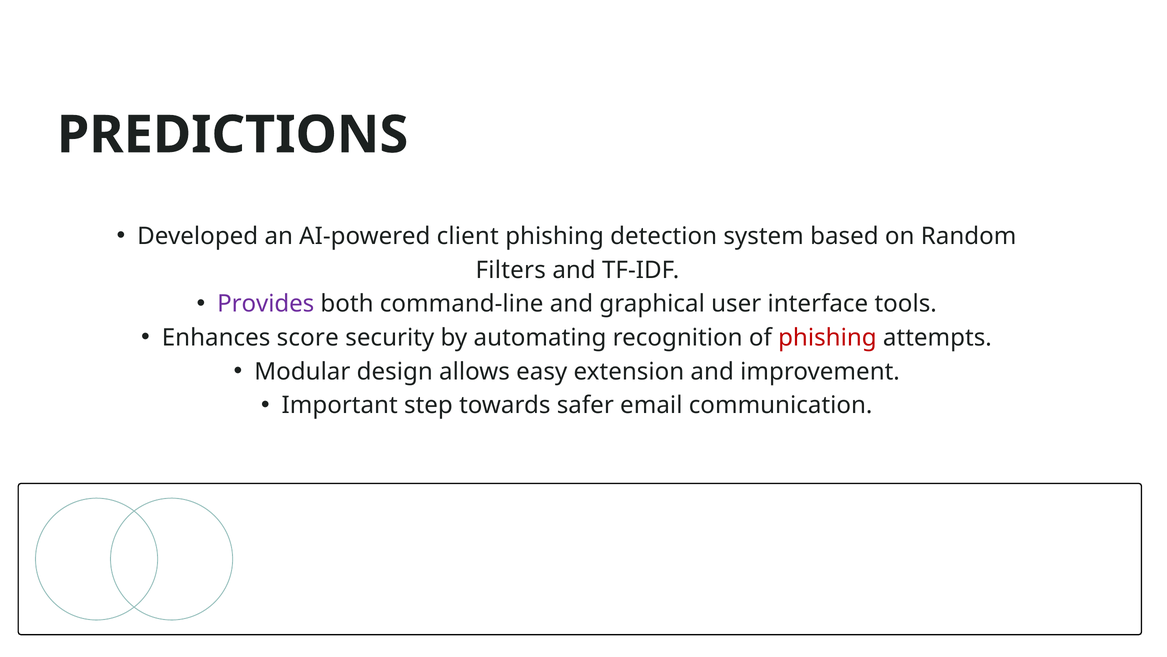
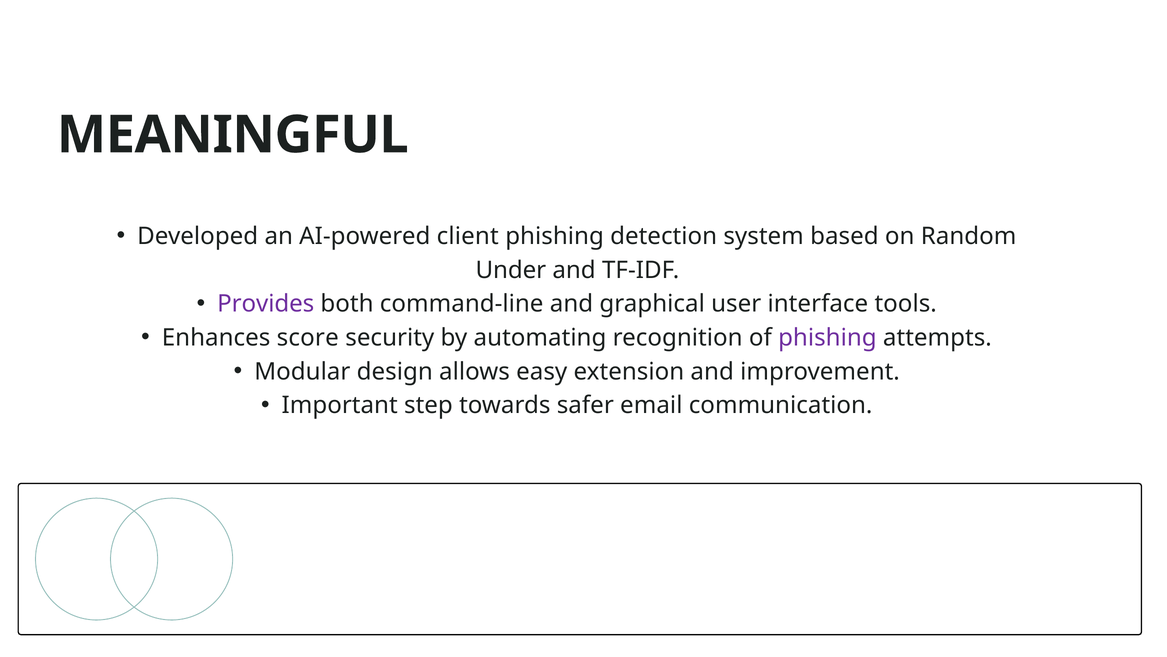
PREDICTIONS: PREDICTIONS -> MEANINGFUL (233, 135)
Filters: Filters -> Under (511, 270)
phishing colour: red -> purple (827, 337)
